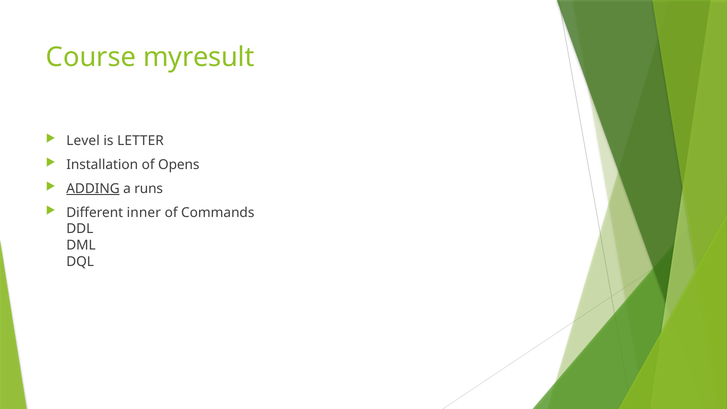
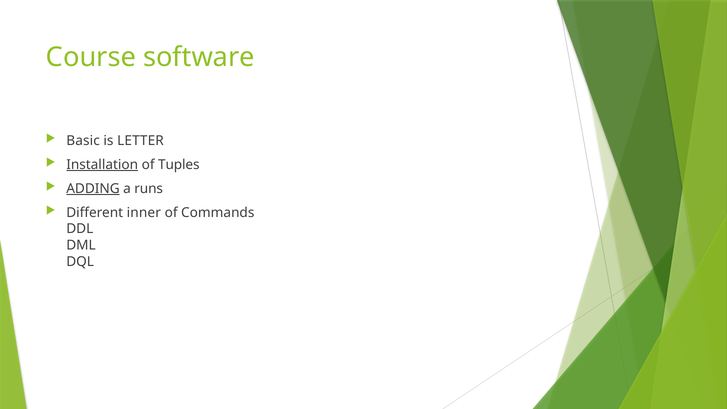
myresult: myresult -> software (199, 57)
Level: Level -> Basic (83, 141)
Installation underline: none -> present (102, 165)
Opens: Opens -> Tuples (179, 165)
